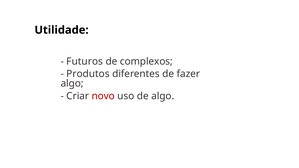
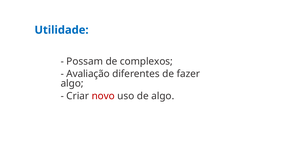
Utilidade colour: black -> blue (62, 30)
Futuros: Futuros -> Possam (85, 61)
Produtos: Produtos -> Avaliação (88, 74)
